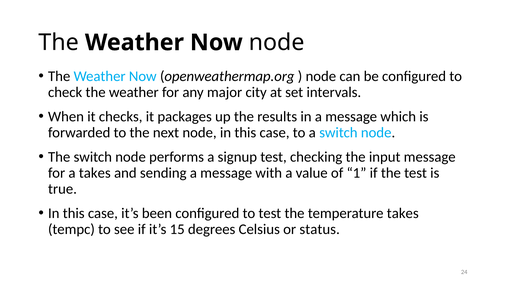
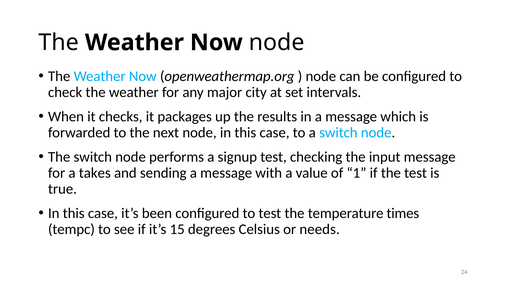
temperature takes: takes -> times (403, 213)
status: status -> needs (320, 229)
